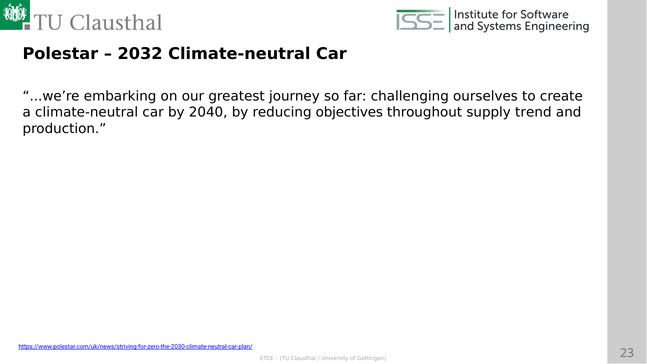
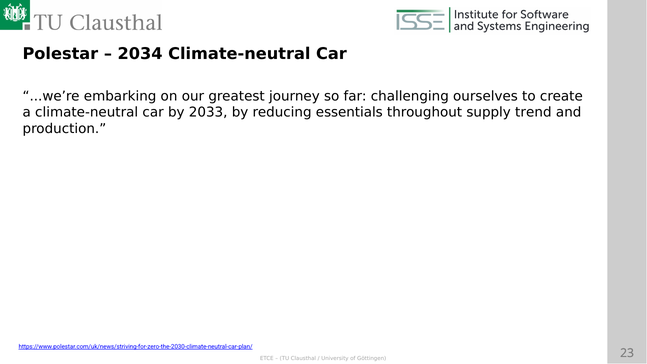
2032: 2032 -> 2034 (140, 54)
2040: 2040 -> 2033 (208, 113)
objectives: objectives -> essentials (349, 113)
